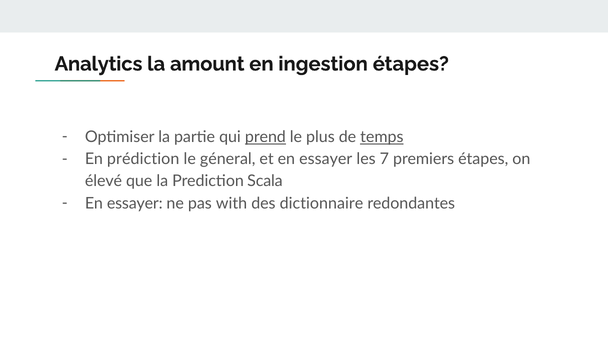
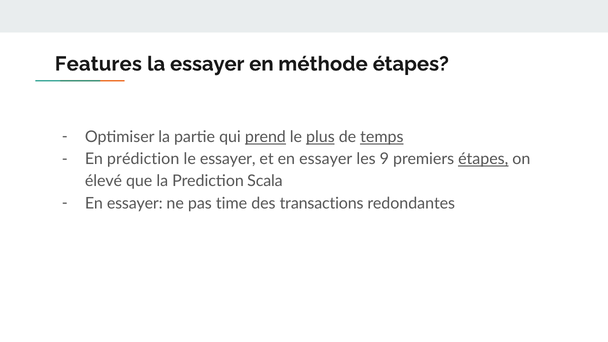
Analytics: Analytics -> Features (98, 64)
la amount: amount -> essayer (207, 64)
ingestion: ingestion -> méthode (323, 64)
plus underline: none -> present (320, 137)
le géneral: géneral -> essayer (228, 159)
7: 7 -> 9 (384, 159)
étapes underline: none -> present (483, 159)
with: with -> time (232, 203)
dictionnaire: dictionnaire -> transactions (322, 203)
